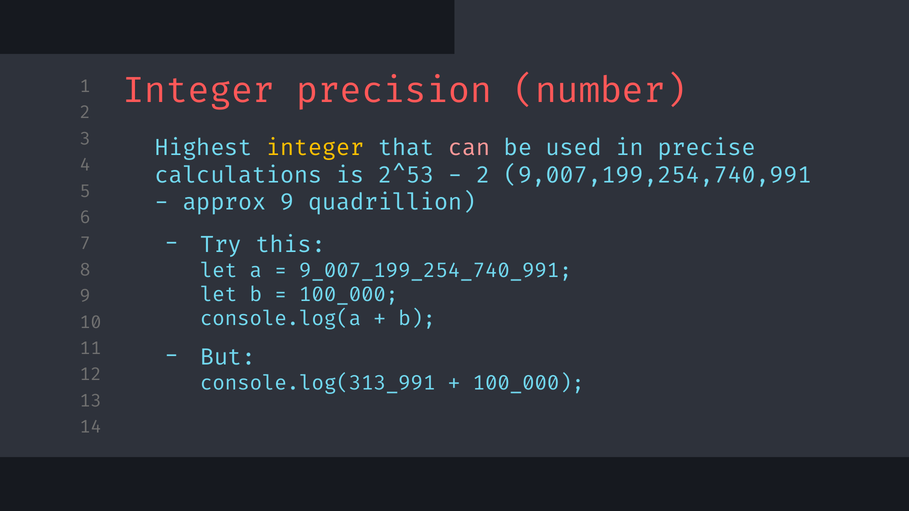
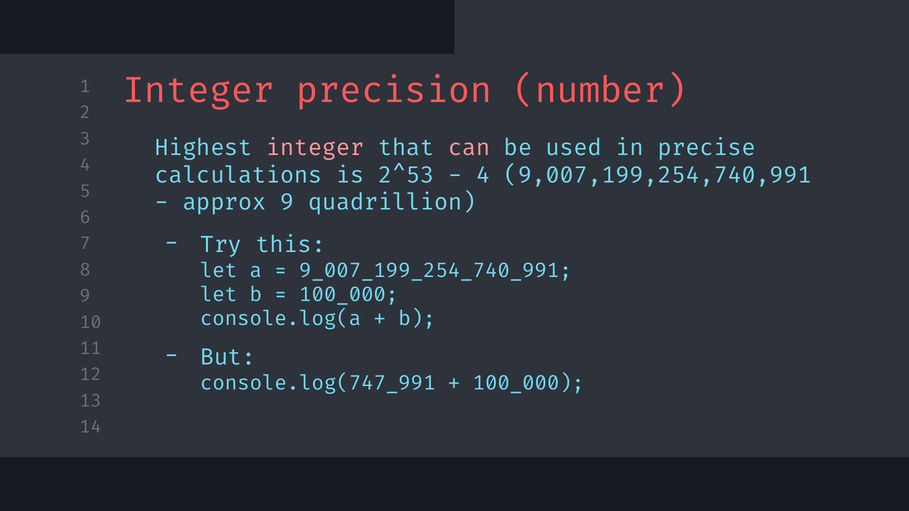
integer colour: yellow -> pink (315, 148)
2: 2 -> 4 (483, 175)
console.log(313_991: console.log(313_991 -> console.log(747_991 (318, 383)
